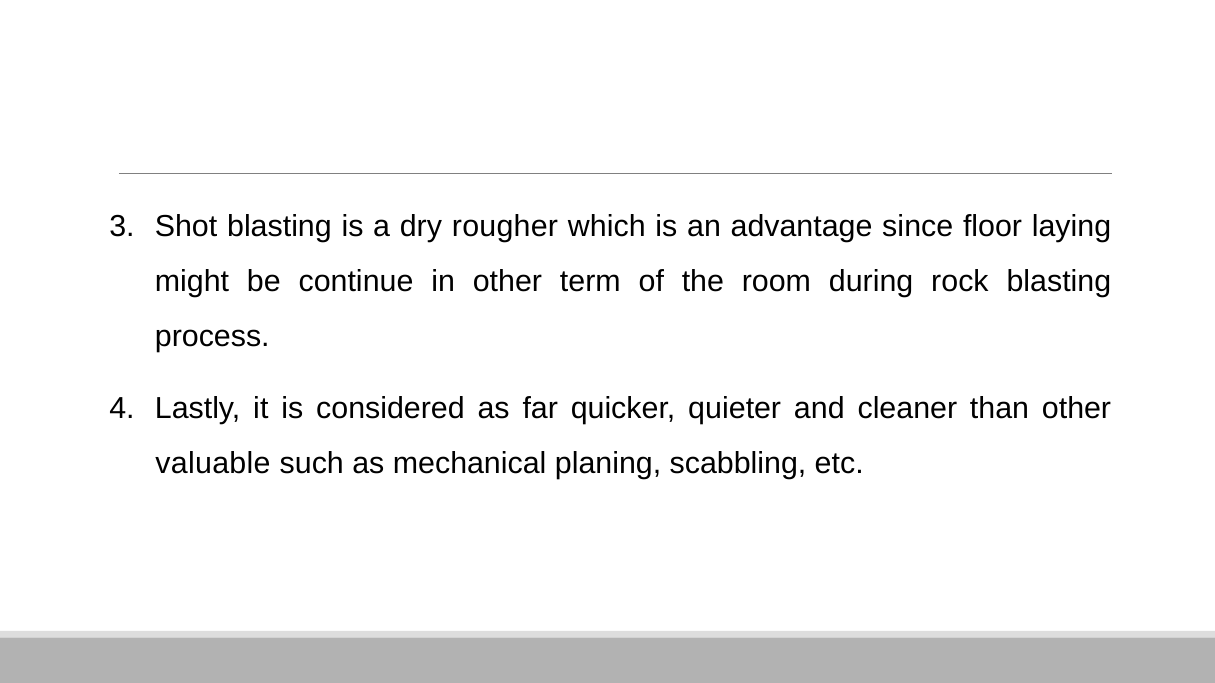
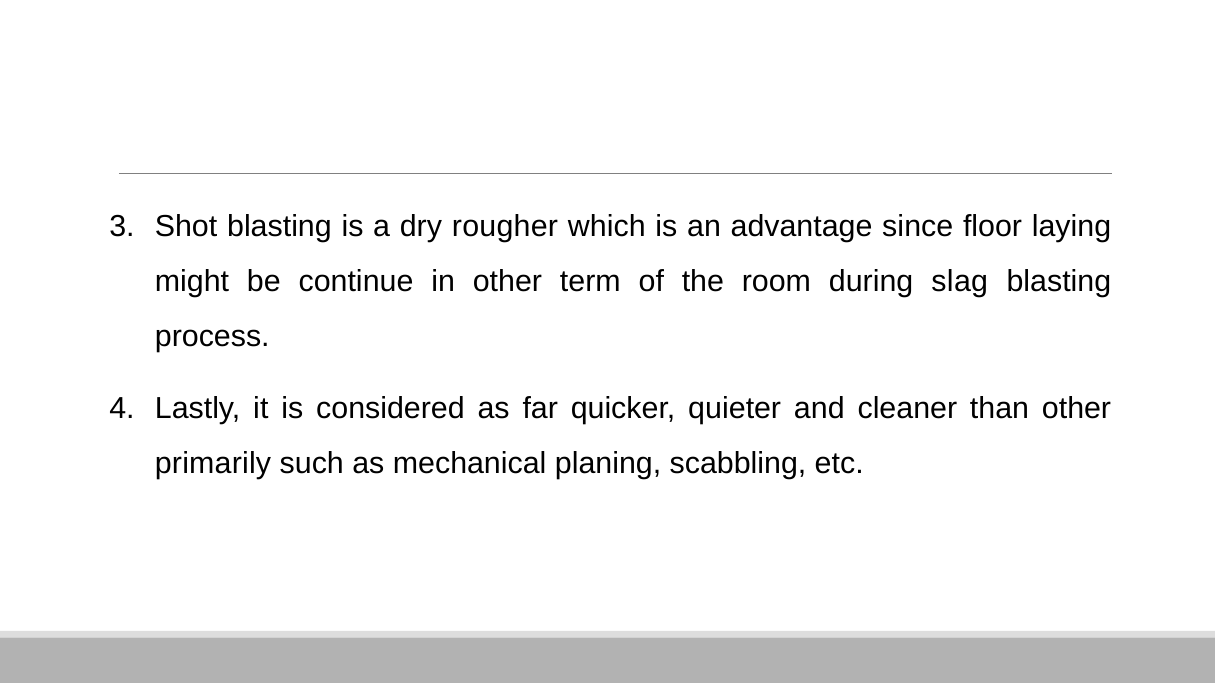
rock: rock -> slag (960, 282)
valuable: valuable -> primarily (213, 463)
